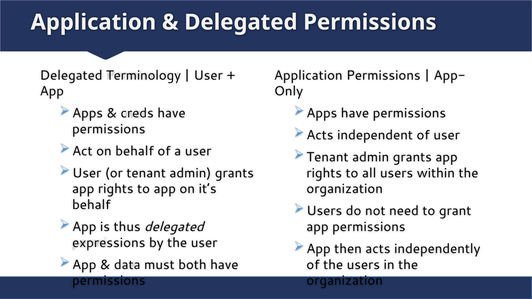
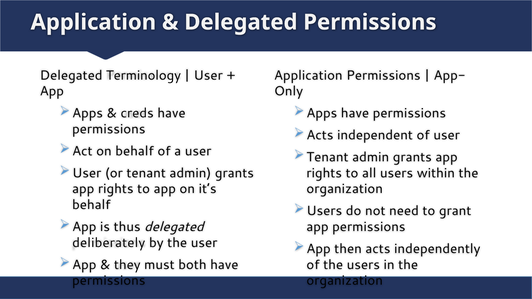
expressions: expressions -> deliberately (109, 243)
data: data -> they (127, 265)
